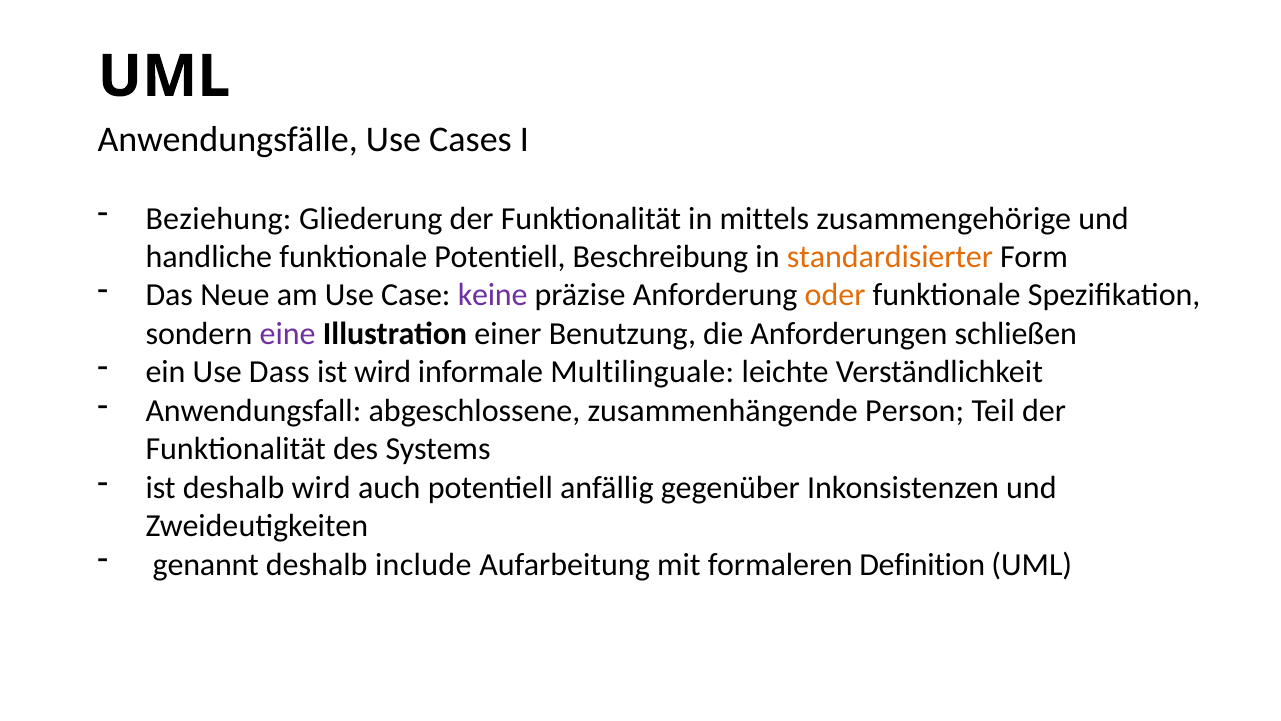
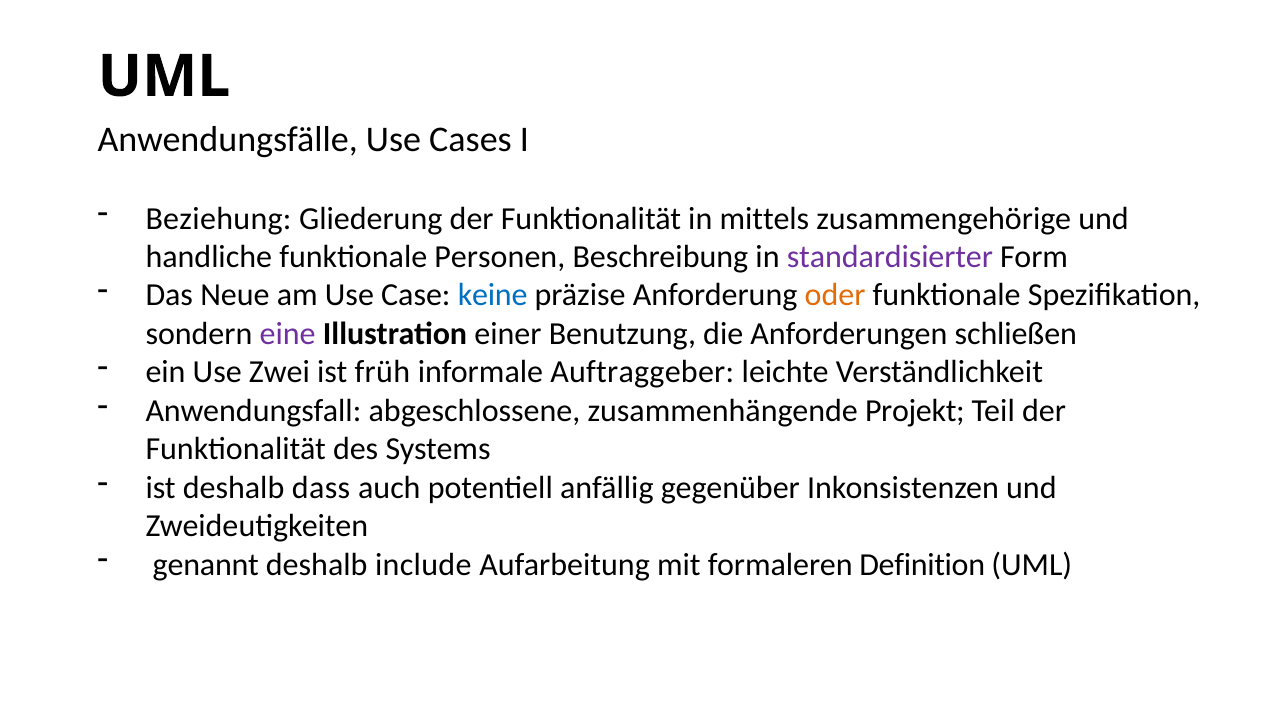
funktionale Potentiell: Potentiell -> Personen (500, 257)
standardisierter colour: orange -> purple (890, 257)
keine colour: purple -> blue (493, 295)
Dass: Dass -> Zwei (279, 372)
ist wird: wird -> früh (382, 372)
Multilinguale: Multilinguale -> Auftraggeber (642, 372)
Person: Person -> Projekt (915, 411)
deshalb wird: wird -> dass (321, 487)
